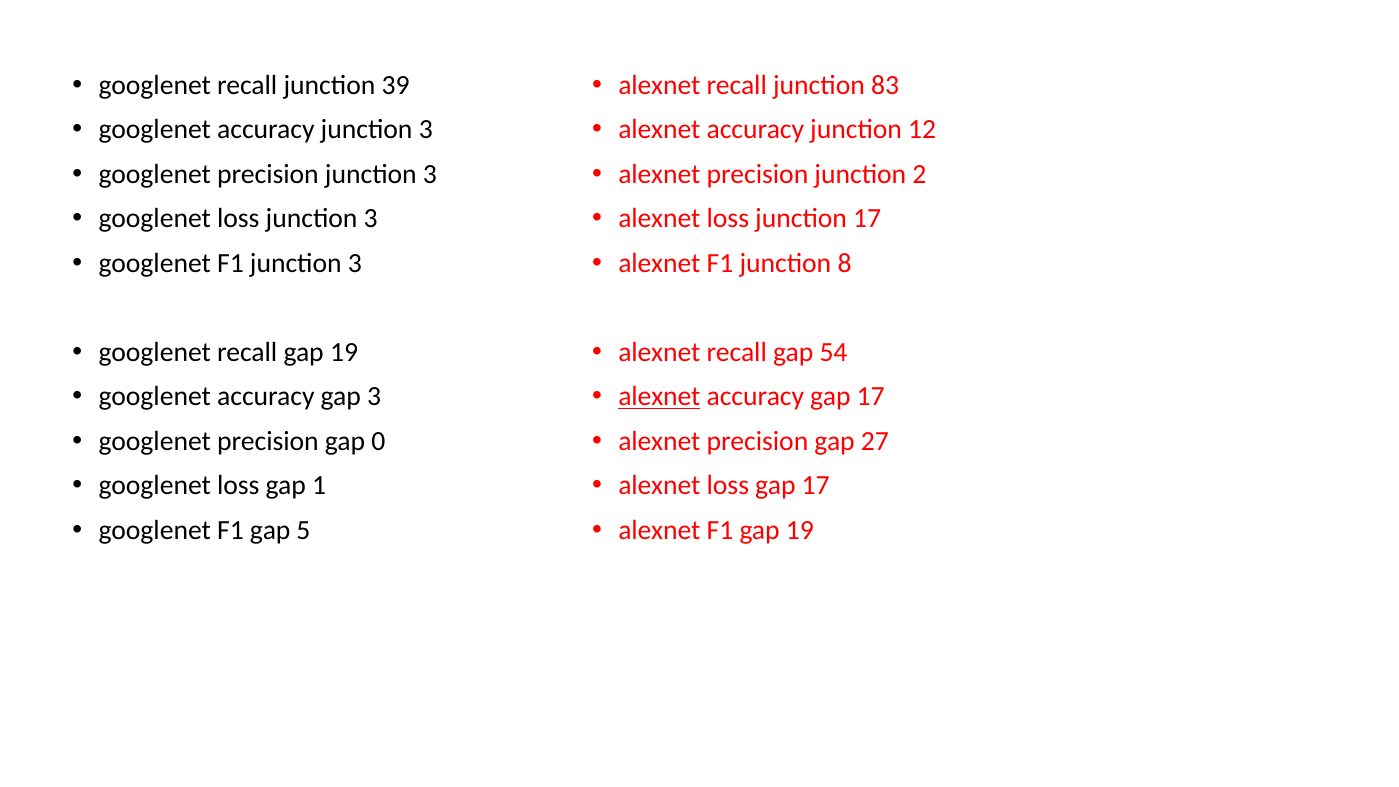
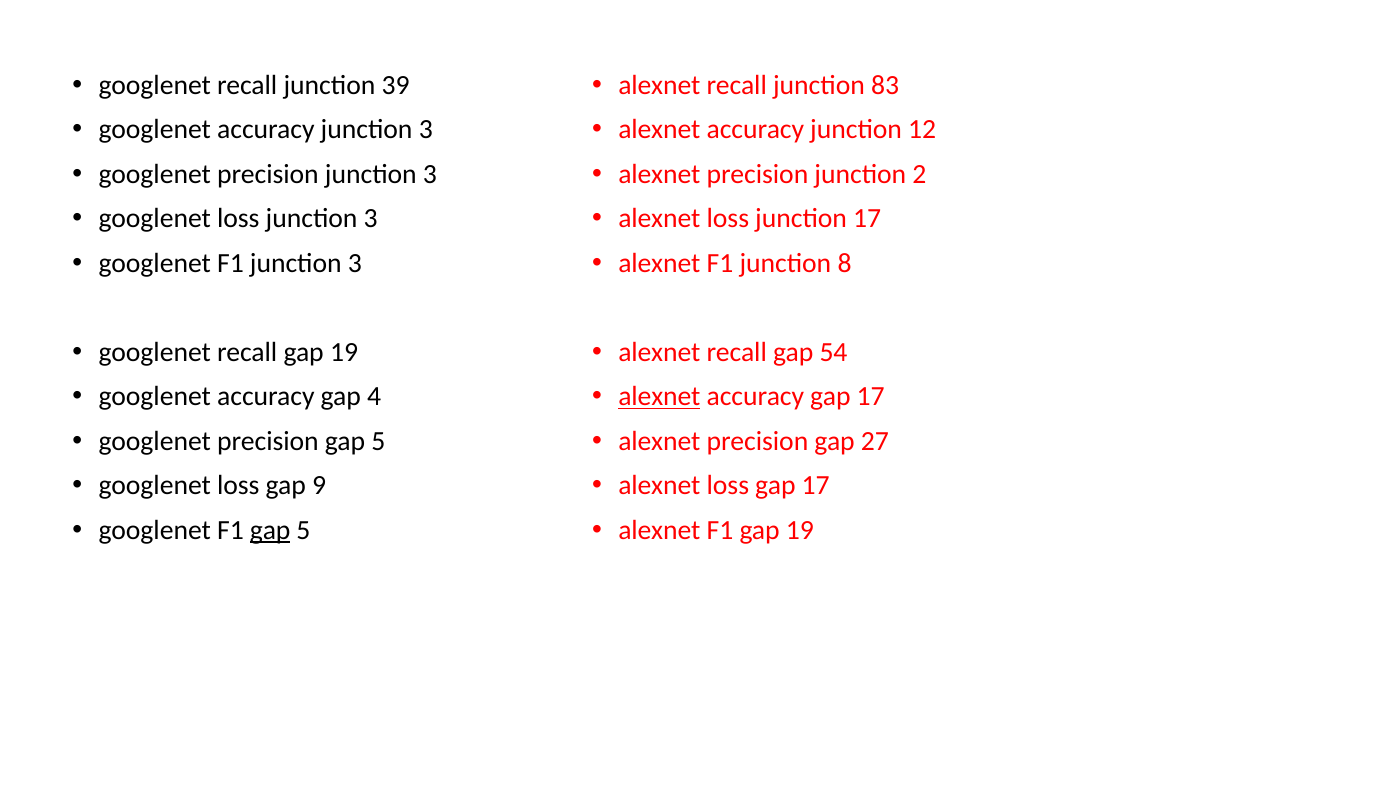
gap 3: 3 -> 4 (374, 396)
precision gap 0: 0 -> 5 (378, 441)
1: 1 -> 9 (319, 485)
gap underline: none -> present (270, 530)
